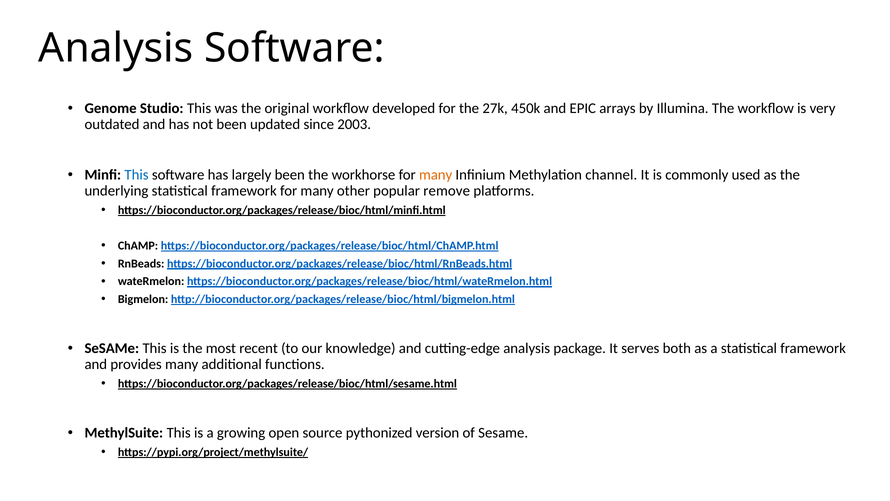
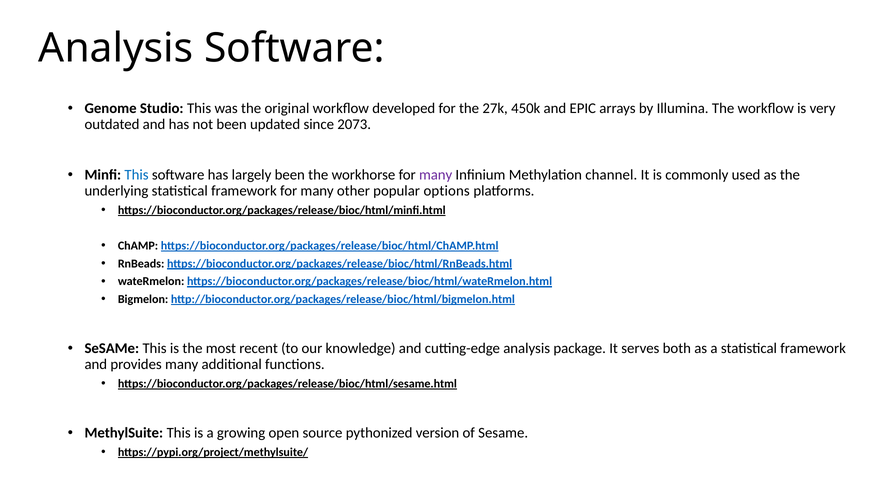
2003: 2003 -> 2073 (354, 124)
many colour: orange -> purple (436, 175)
remove: remove -> options (447, 191)
